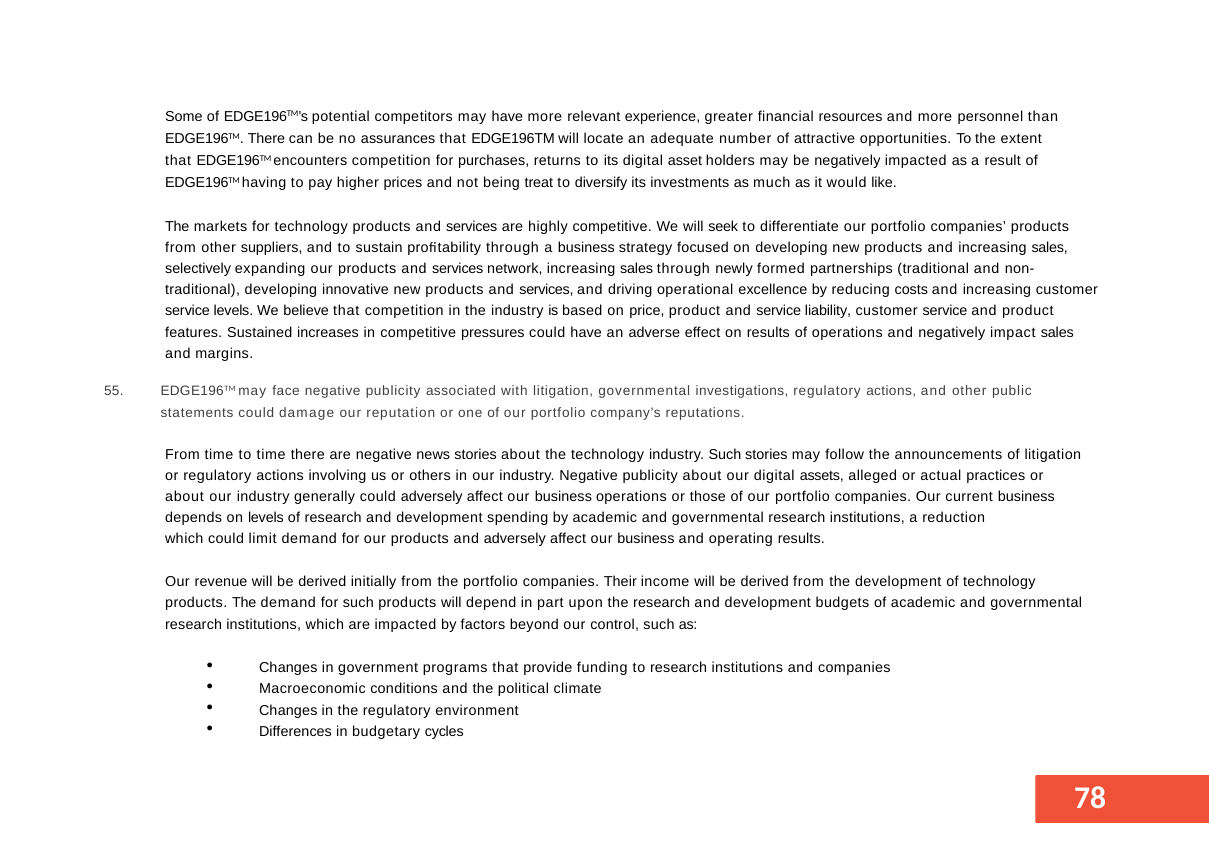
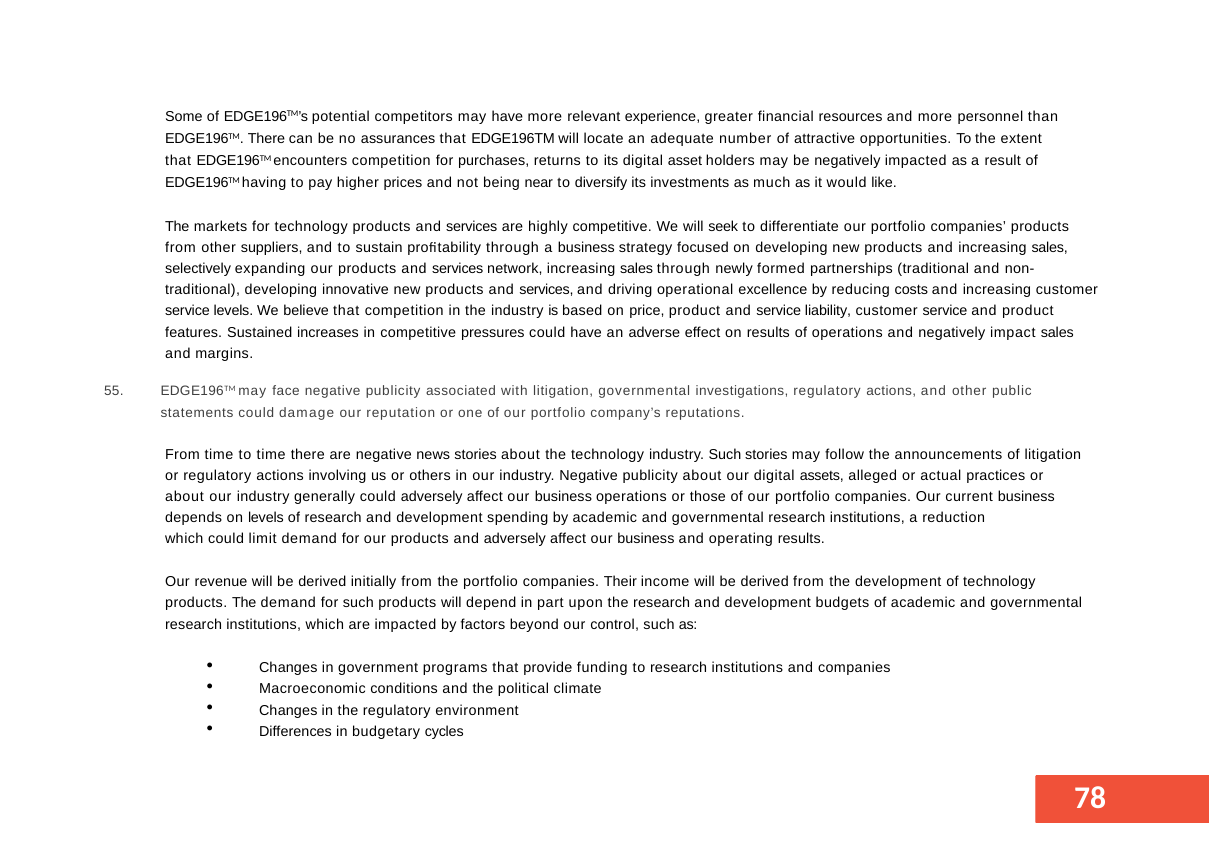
treat: treat -> near (539, 183)
